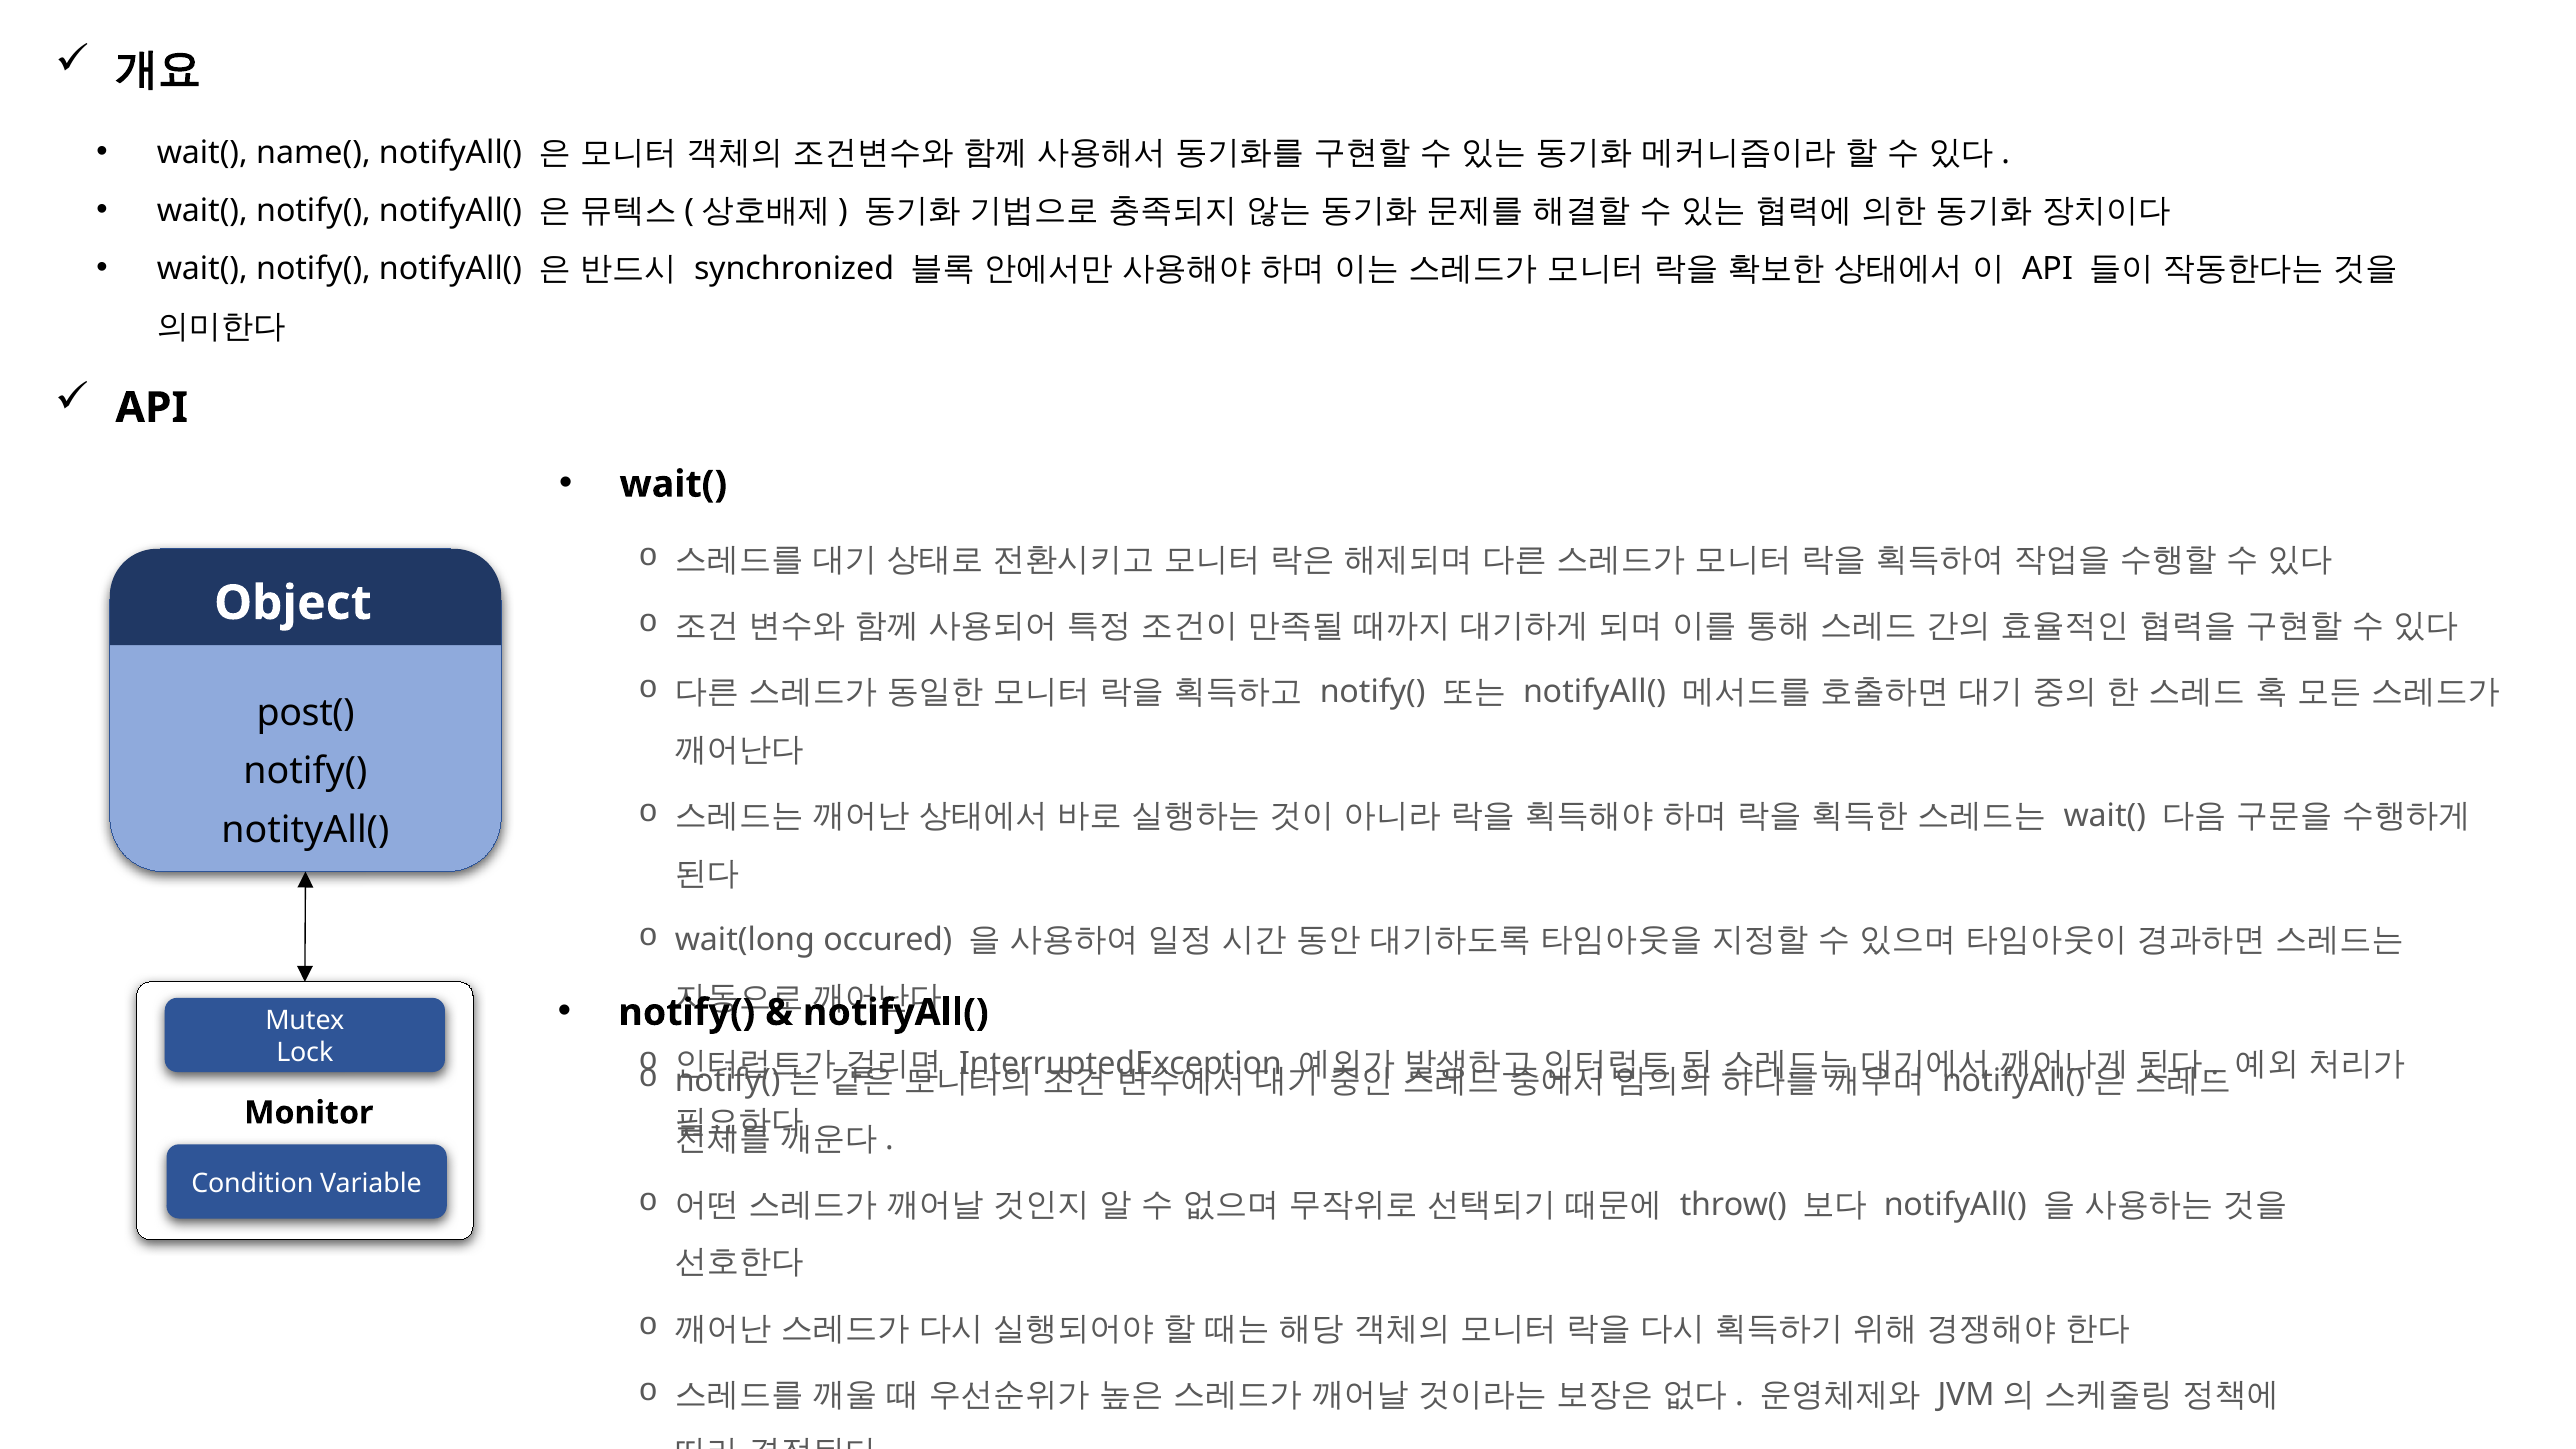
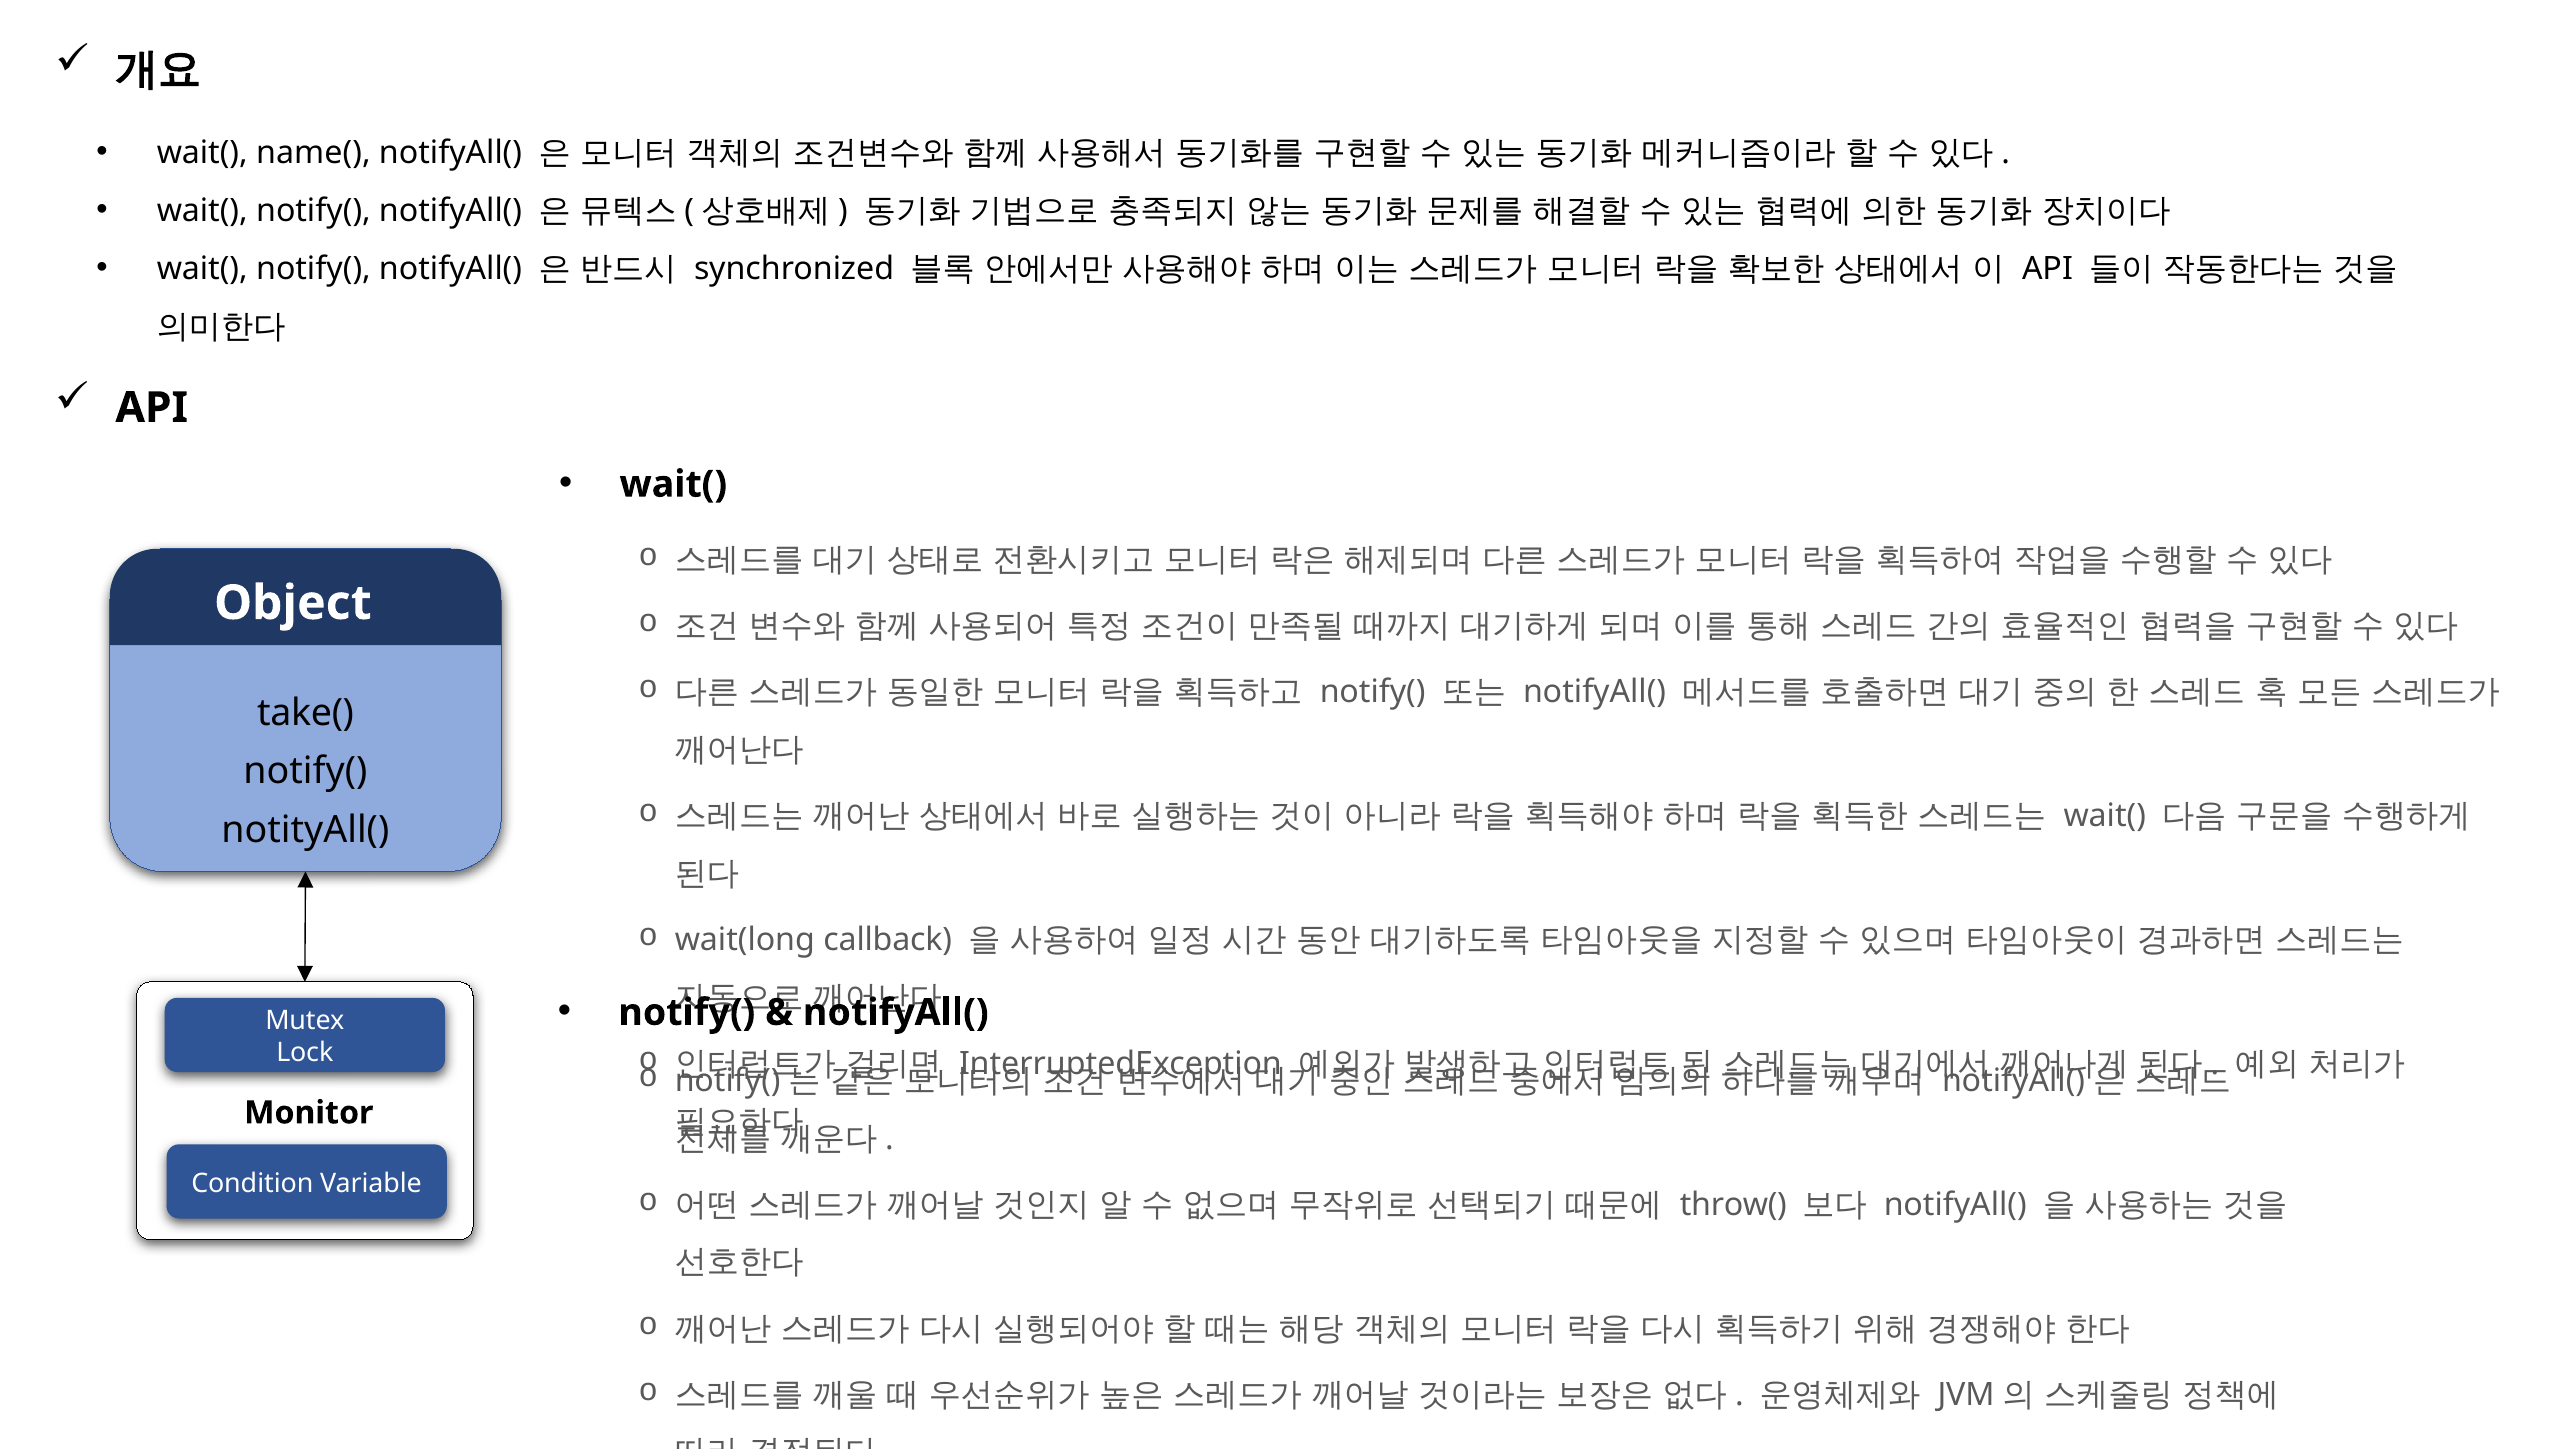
post(: post( -> take( (306, 713)
occured: occured -> callback (888, 939)
